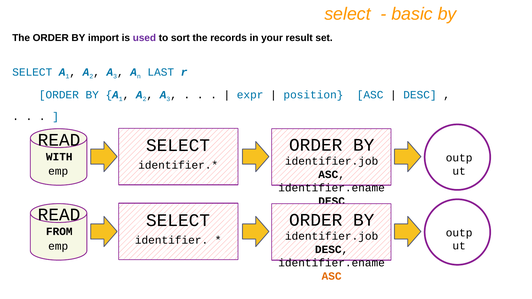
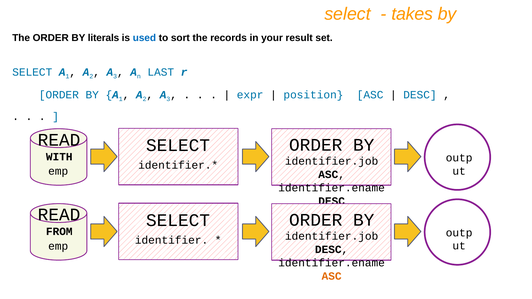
basic: basic -> takes (412, 14)
import: import -> literals (103, 38)
used colour: purple -> blue (144, 38)
